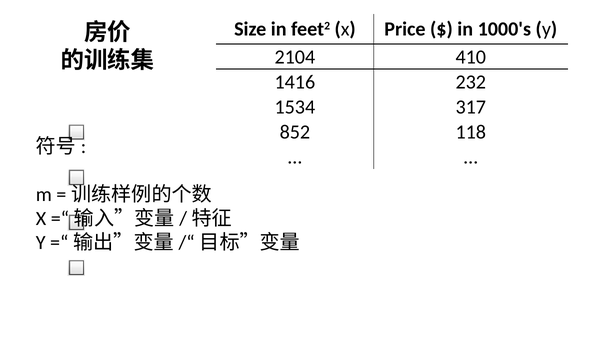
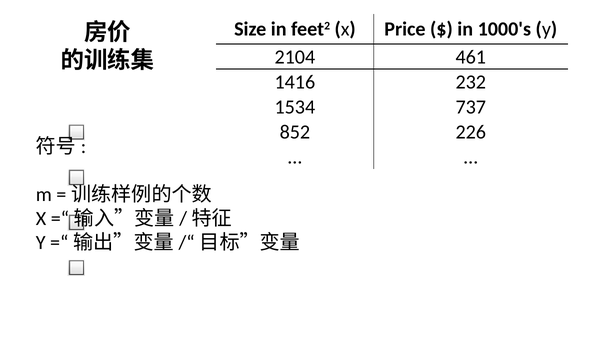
410: 410 -> 461 (471, 57)
317: 317 -> 737 (471, 107)
118: 118 -> 226 (471, 132)
